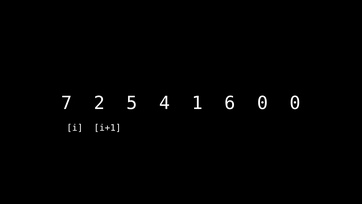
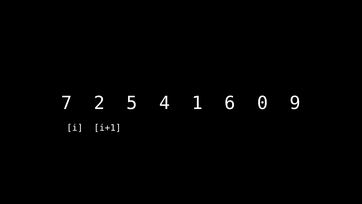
0 0: 0 -> 9 (295, 103)
